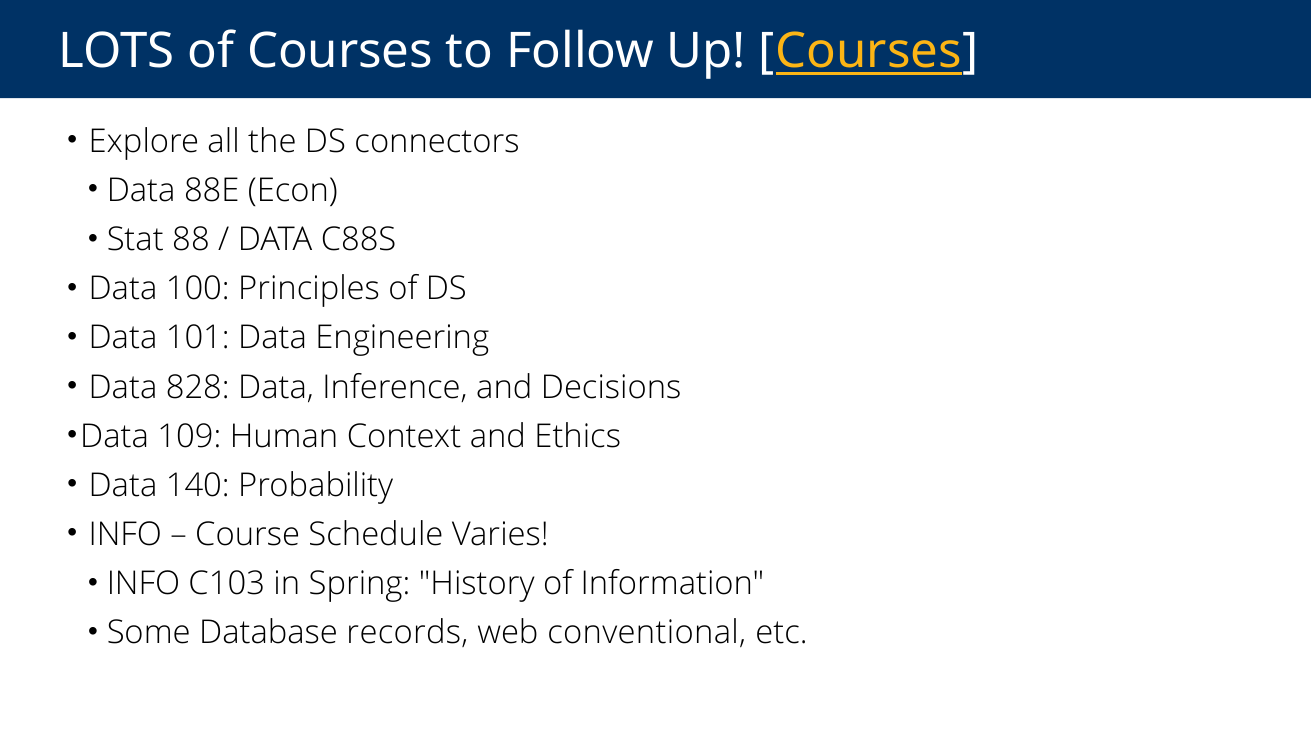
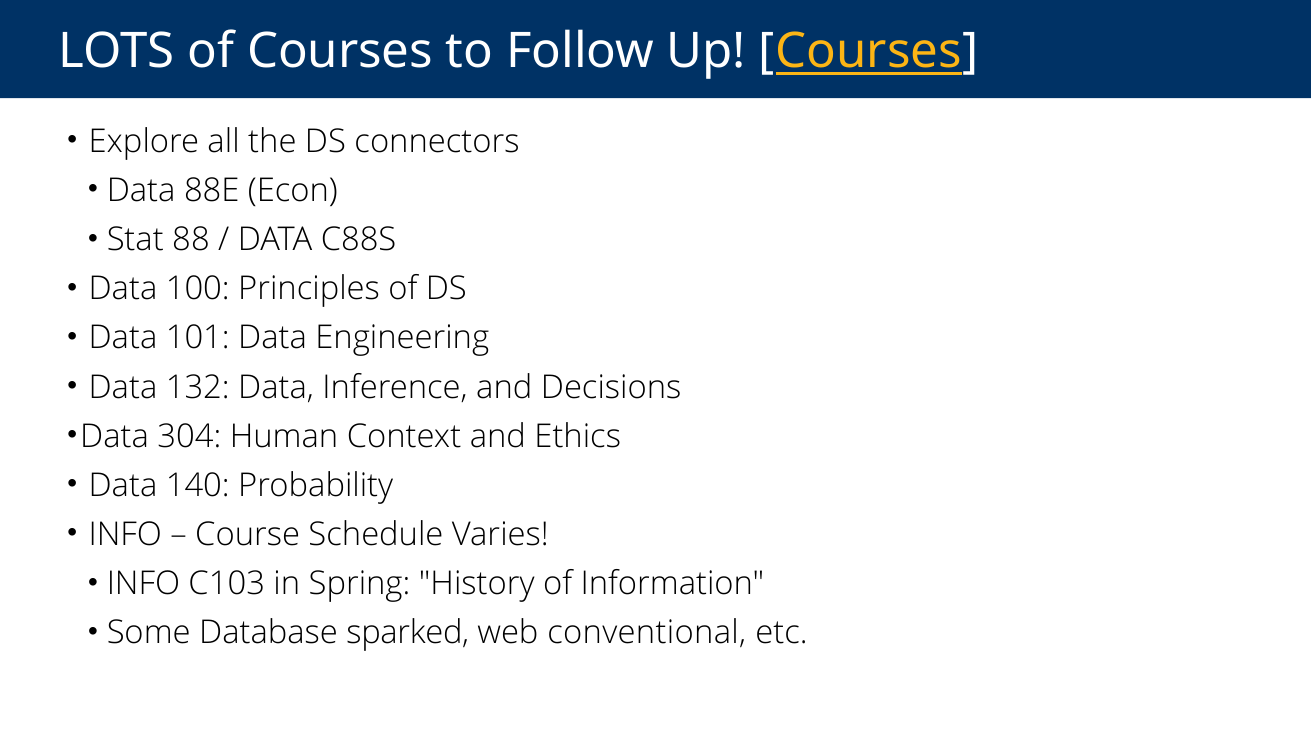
828: 828 -> 132 (198, 387)
109: 109 -> 304 (189, 437)
records: records -> sparked (408, 633)
